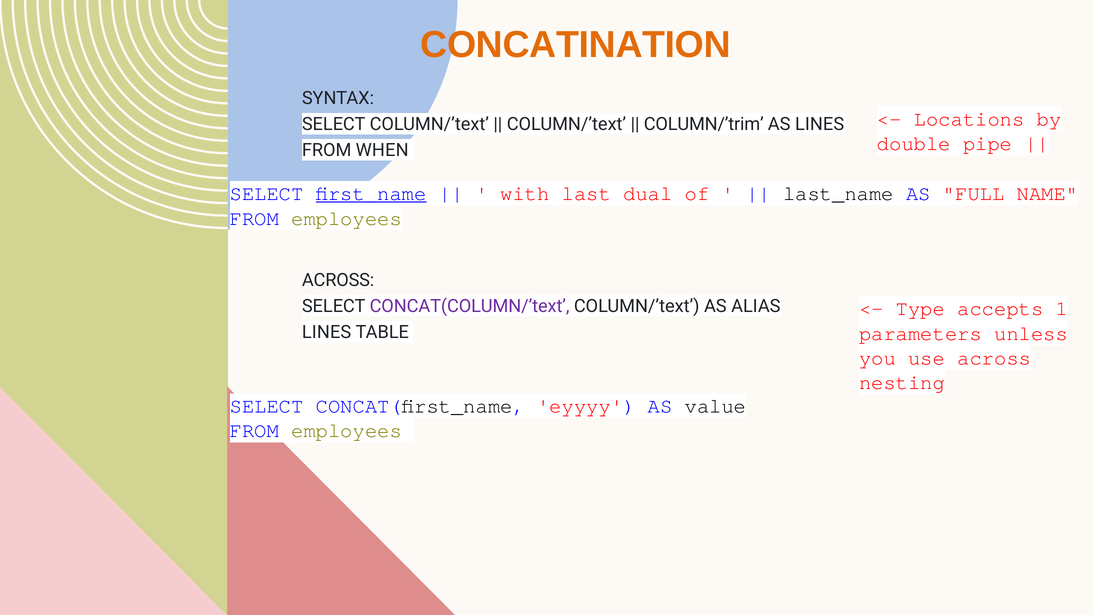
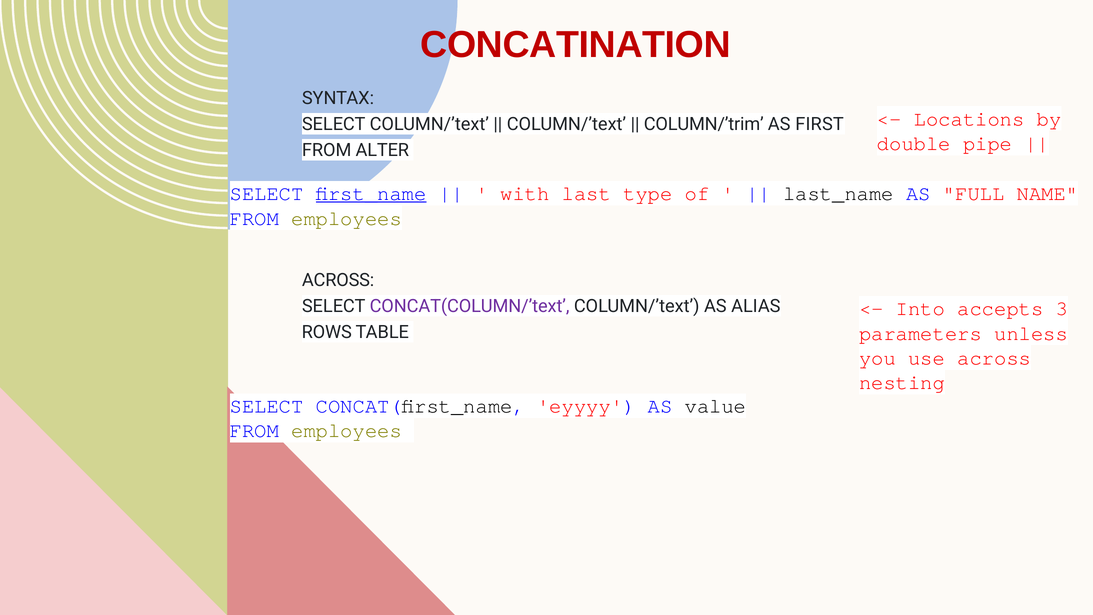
CONCATINATION colour: orange -> red (576, 45)
AS LINES: LINES -> FIRST (820, 124)
WHEN: WHEN -> ALTER (382, 150)
dual: dual -> type (648, 194)
Type: Type -> Into (920, 309)
1: 1 -> 3 (1062, 309)
LINES: LINES -> ROWS (327, 332)
